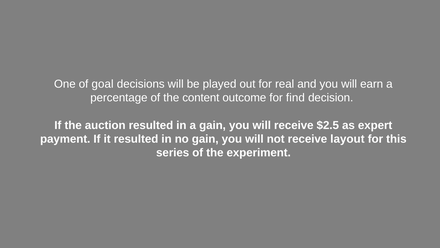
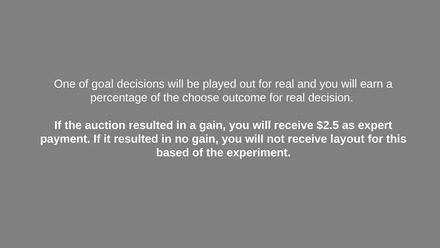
content: content -> choose (201, 98)
outcome for find: find -> real (295, 98)
series: series -> based (173, 152)
